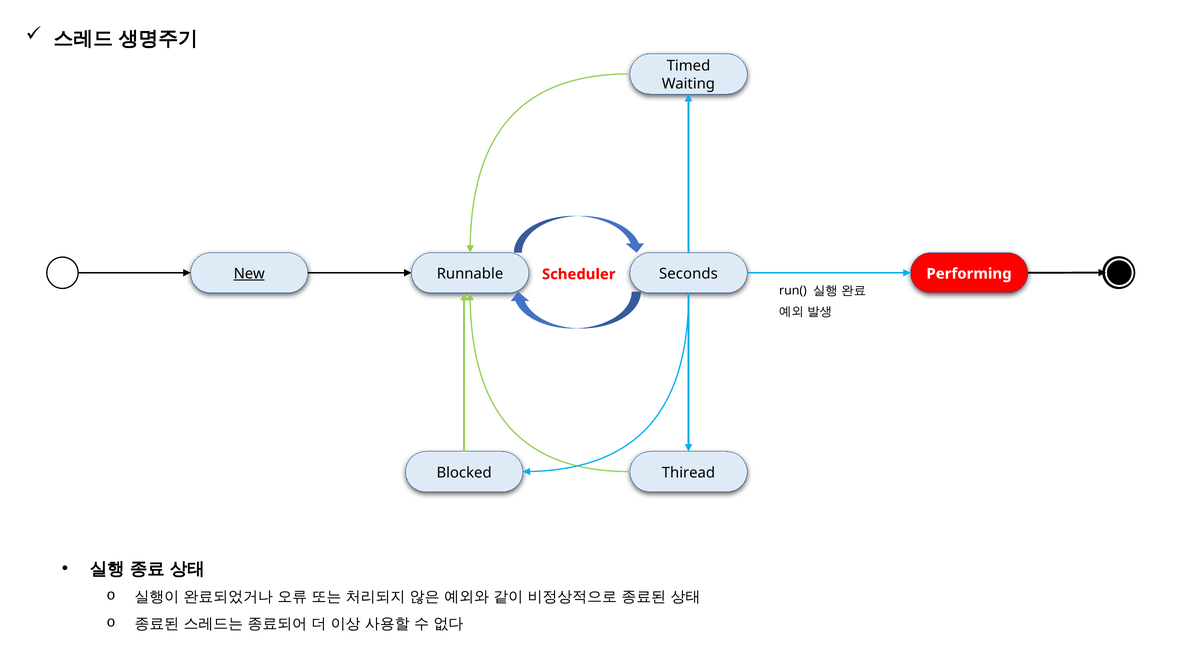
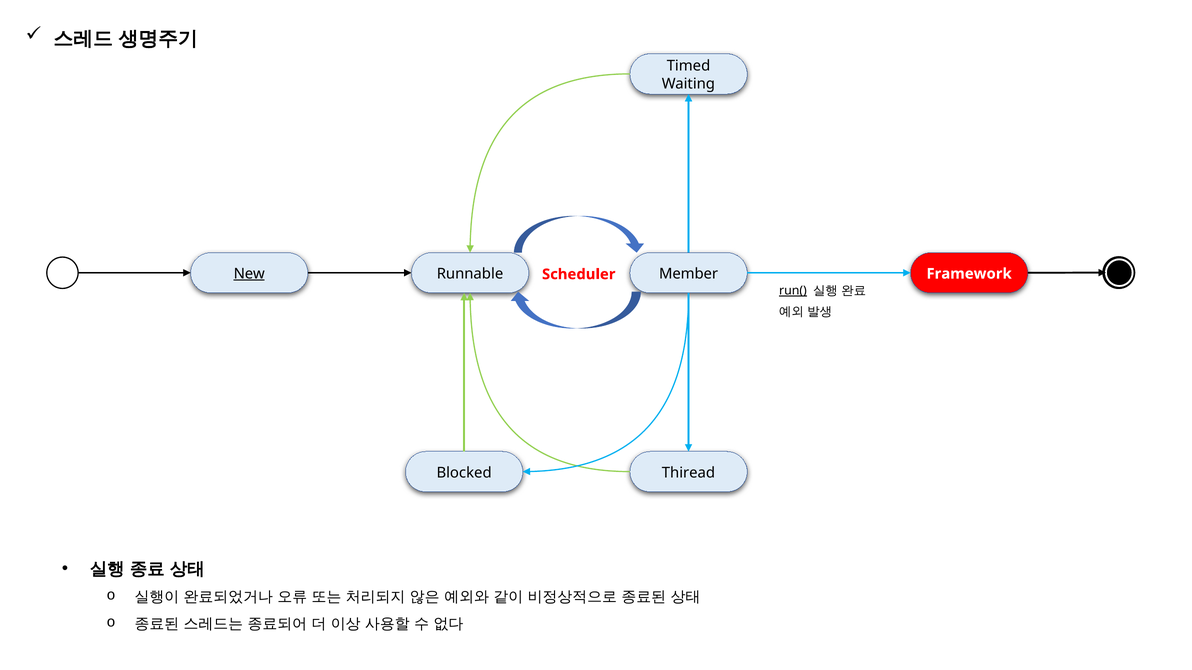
Seconds: Seconds -> Member (689, 274)
Performing: Performing -> Framework (969, 274)
run( underline: none -> present (793, 291)
